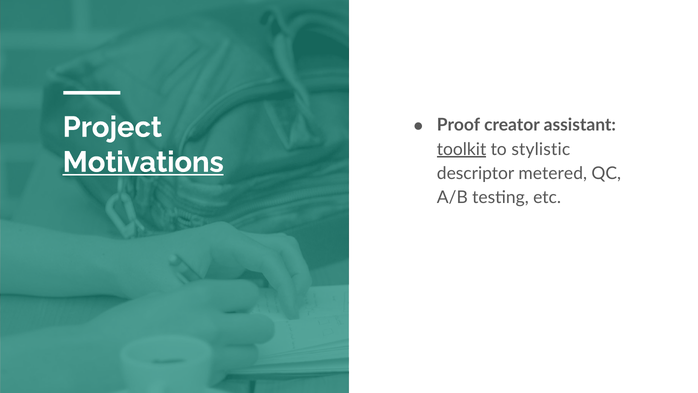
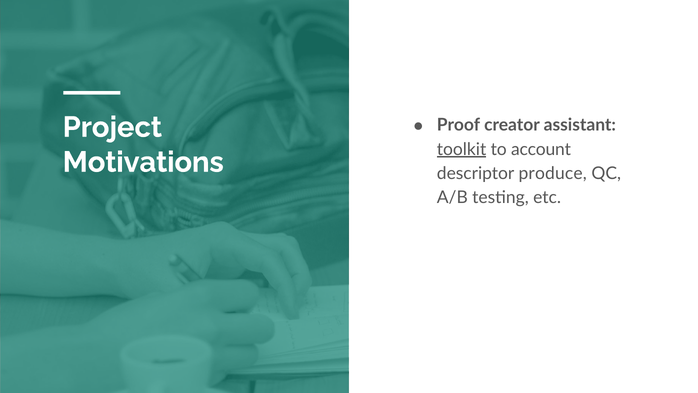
stylistic: stylistic -> account (541, 149)
Motivations underline: present -> none (143, 162)
metered: metered -> produce (553, 173)
